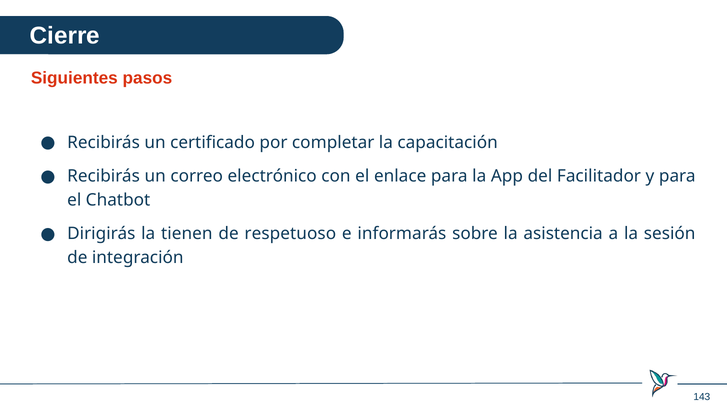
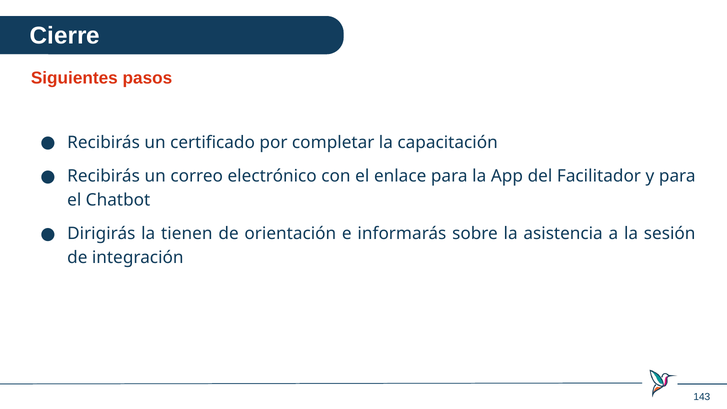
respetuoso: respetuoso -> orientación (290, 234)
